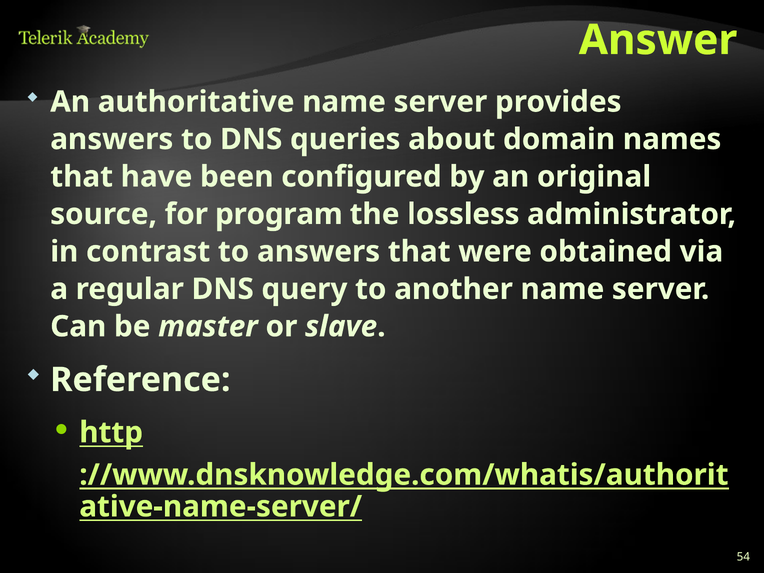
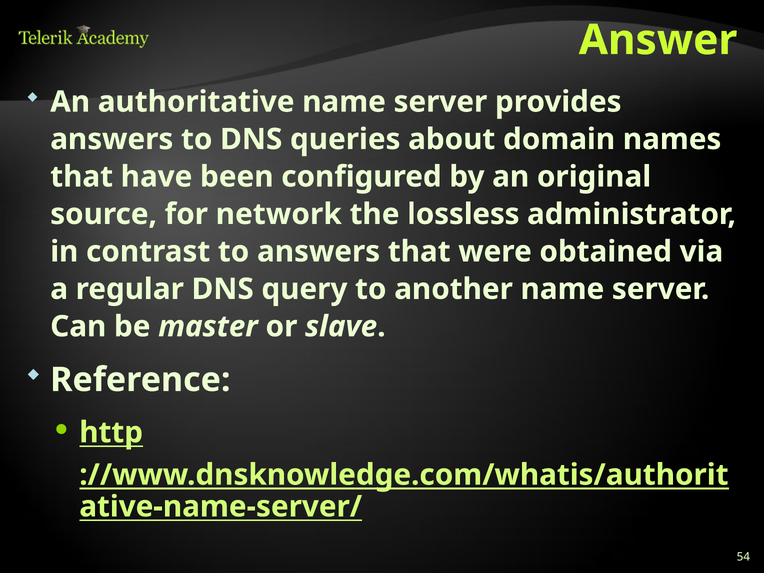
program: program -> network (279, 214)
